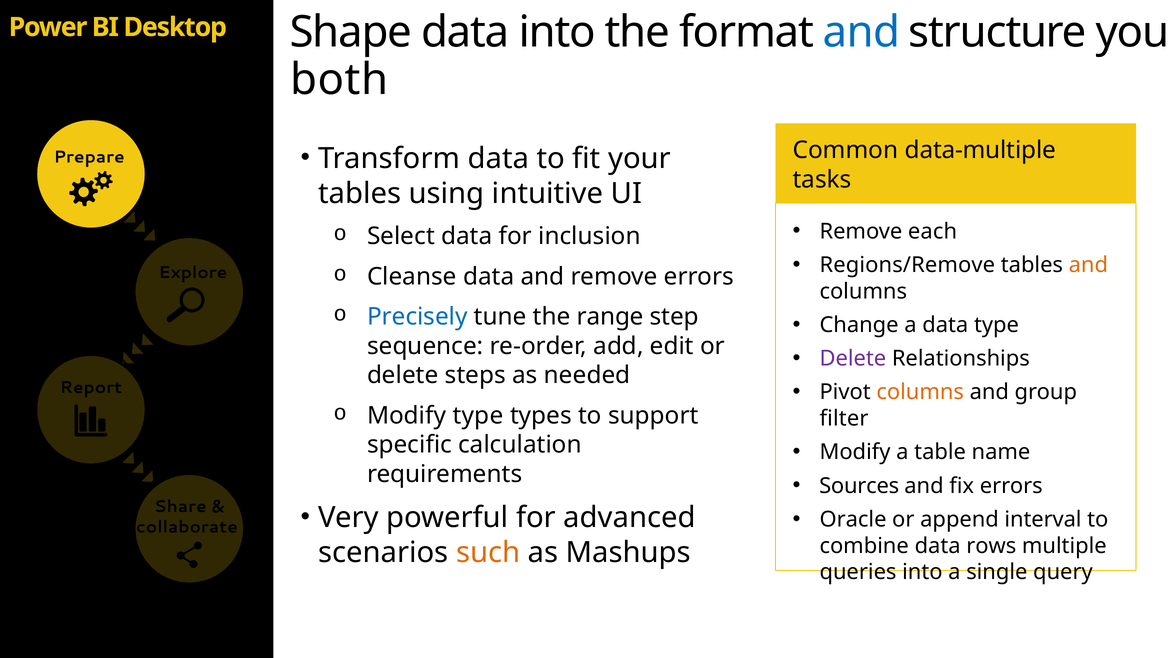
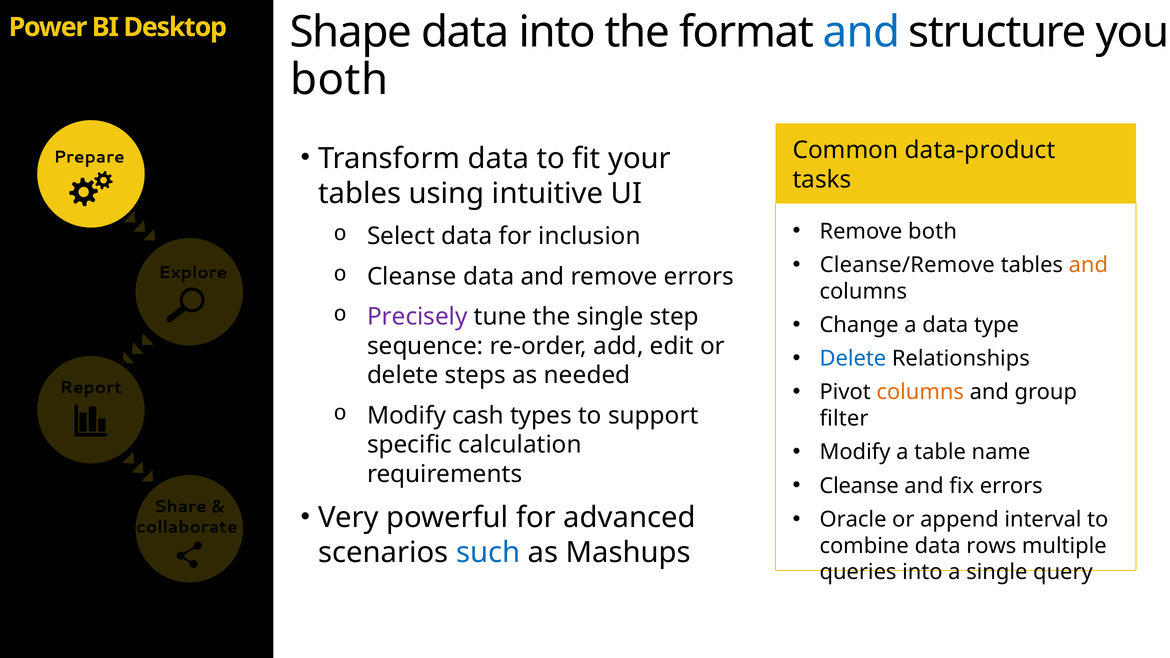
data-multiple: data-multiple -> data-product (980, 150)
Remove each: each -> both (933, 231)
Regions/Remove: Regions/Remove -> Cleanse/Remove (907, 265)
Precisely colour: blue -> purple (417, 317)
the range: range -> single (610, 317)
Delete colour: purple -> blue (853, 359)
Modify type: type -> cash (478, 416)
Sources: Sources -> Cleanse (859, 486)
such colour: orange -> blue (488, 553)
